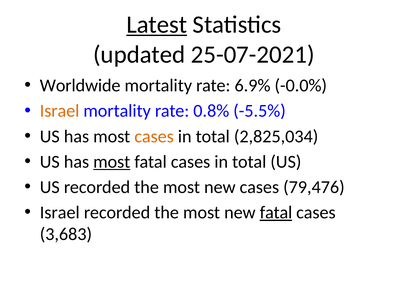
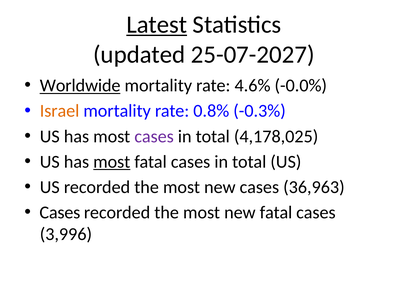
25-07-2021: 25-07-2021 -> 25-07-2027 (253, 54)
Worldwide underline: none -> present (80, 86)
6.9%: 6.9% -> 4.6% (252, 86)
-5.5%: -5.5% -> -0.3% (260, 111)
cases colour: orange -> purple (154, 136)
2,825,034: 2,825,034 -> 4,178,025 (276, 136)
79,476: 79,476 -> 36,963 (314, 187)
Israel: Israel -> Cases (60, 213)
fatal underline: present -> none (276, 213)
3,683: 3,683 -> 3,996 (66, 234)
